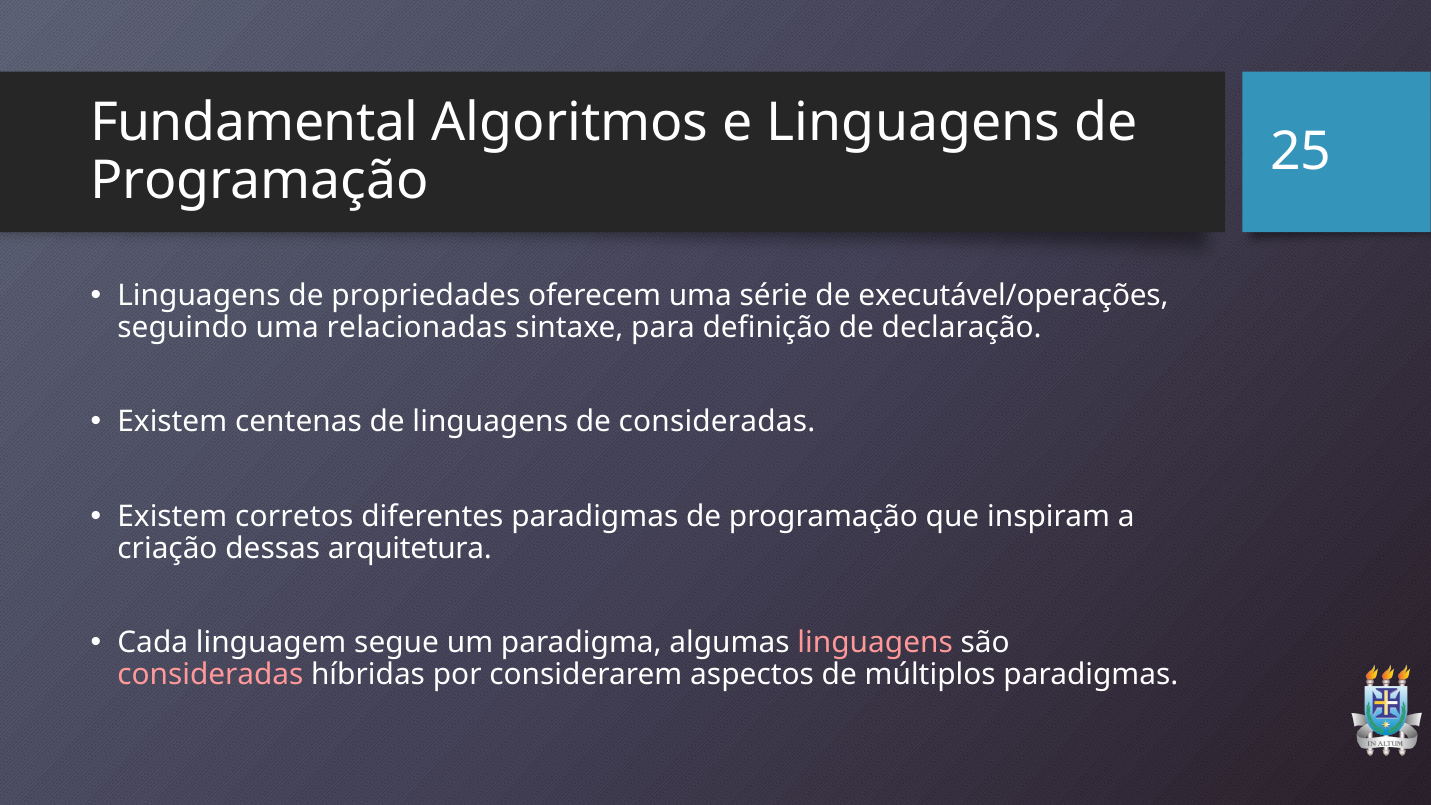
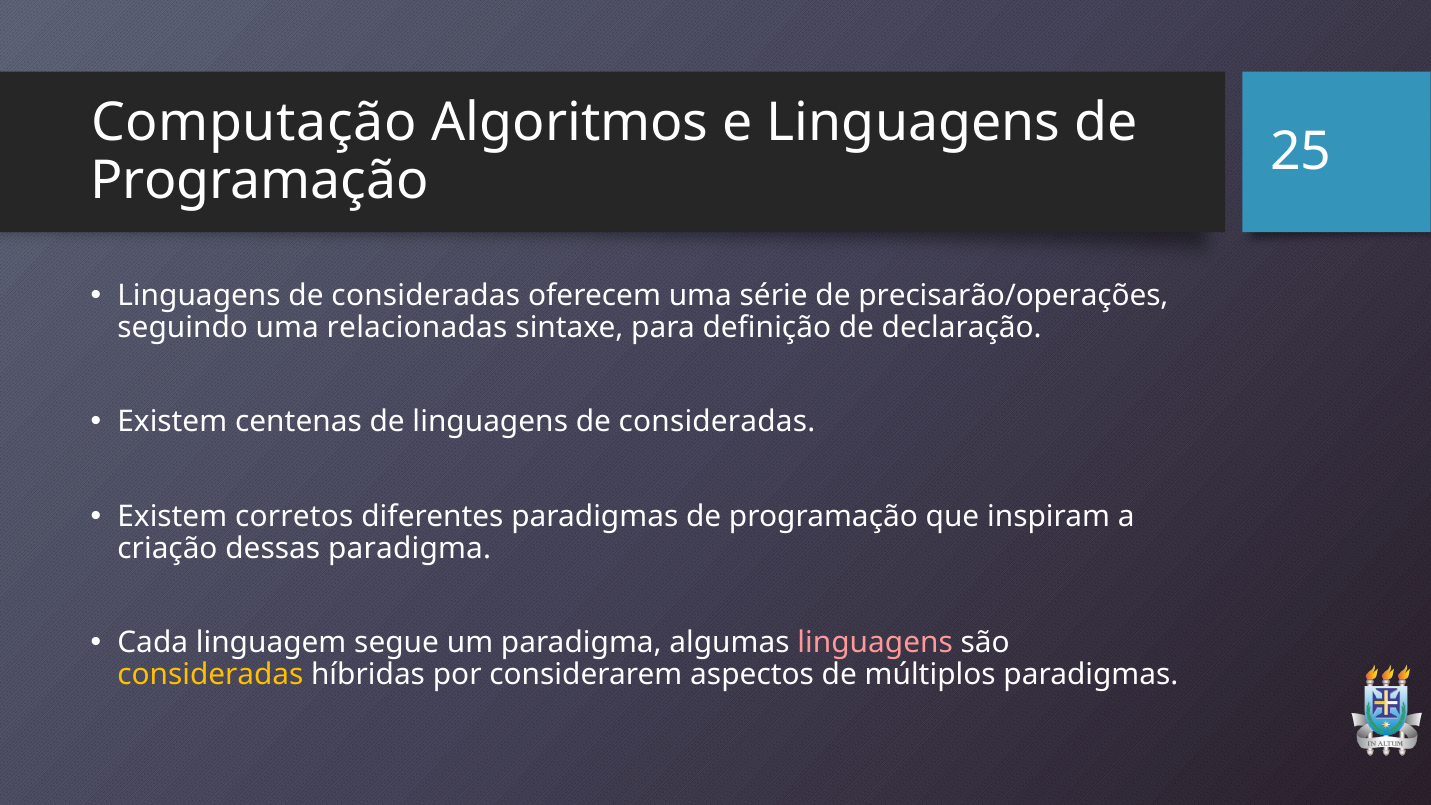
Fundamental: Fundamental -> Computação (254, 122)
propriedades: propriedades -> consideradas (426, 296)
executável/operações: executável/operações -> precisarão/operações (1013, 296)
dessas arquitetura: arquitetura -> paradigma (410, 548)
consideradas colour: pink -> yellow (210, 675)
